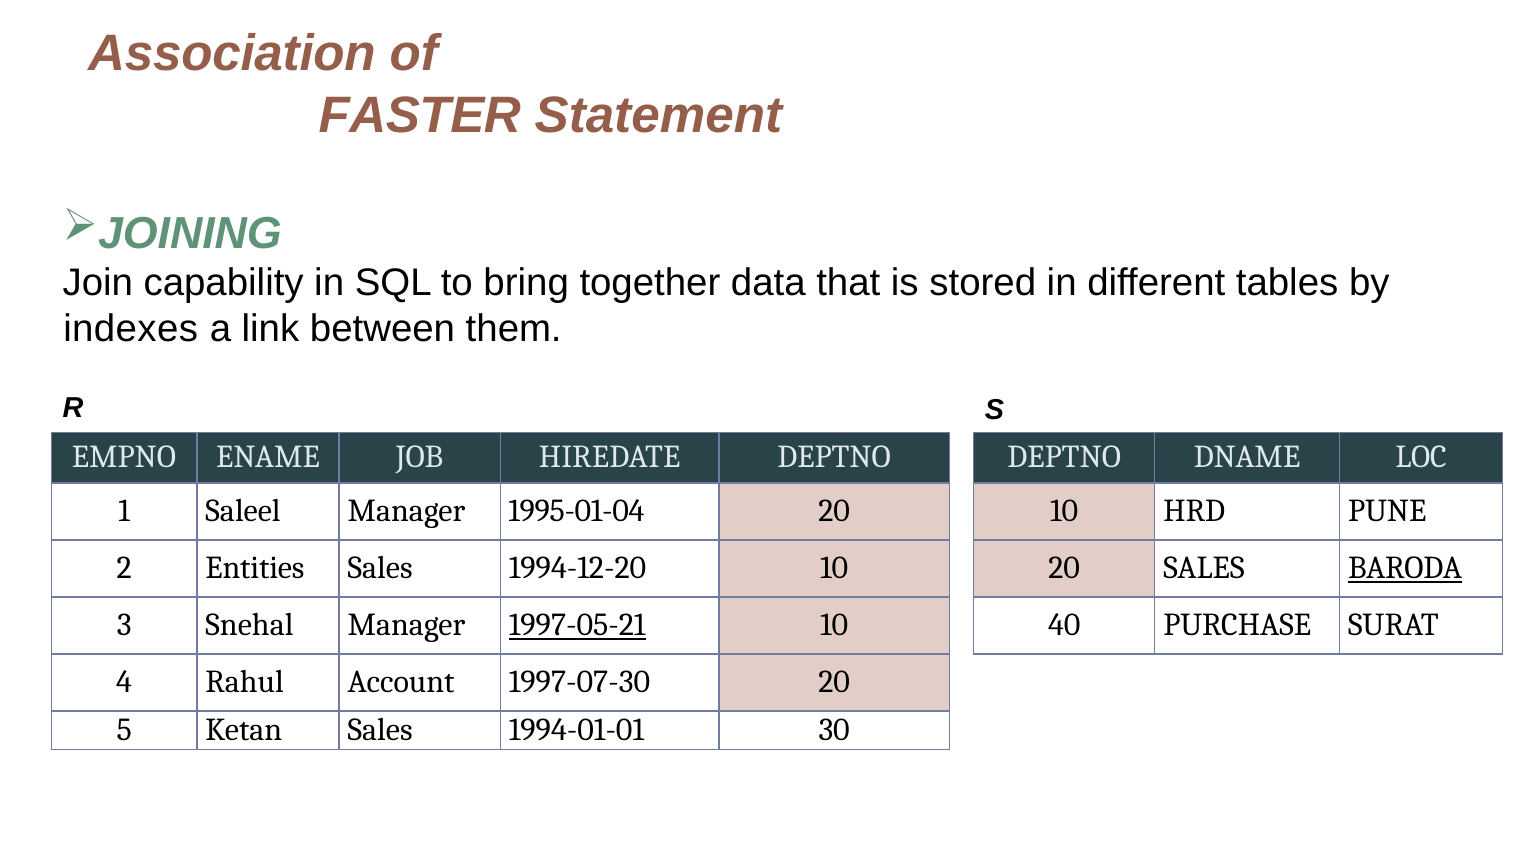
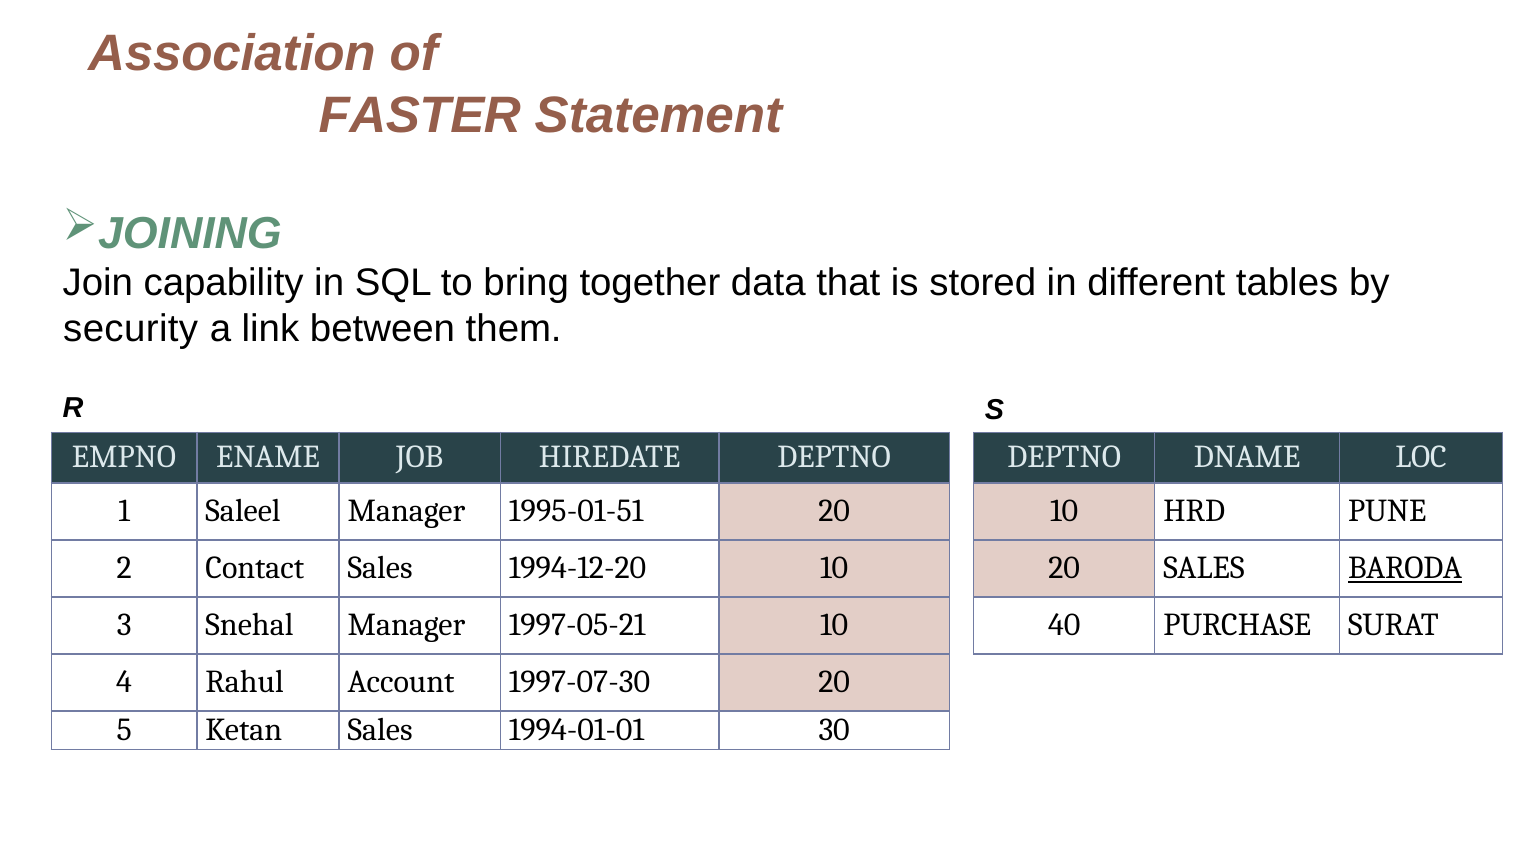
indexes: indexes -> security (131, 329)
1995-01-04: 1995-01-04 -> 1995-01-51 (576, 511)
Entities: Entities -> Contact (255, 568)
1997-05-21 underline: present -> none (577, 625)
